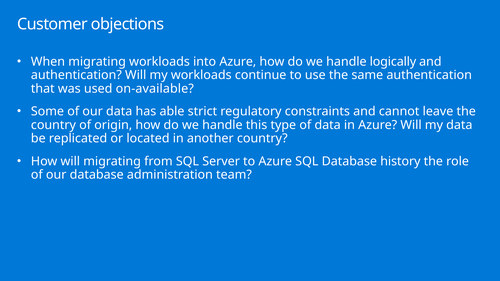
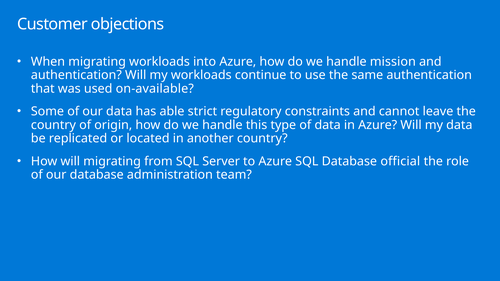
logically: logically -> mission (393, 62)
history: history -> official (400, 161)
